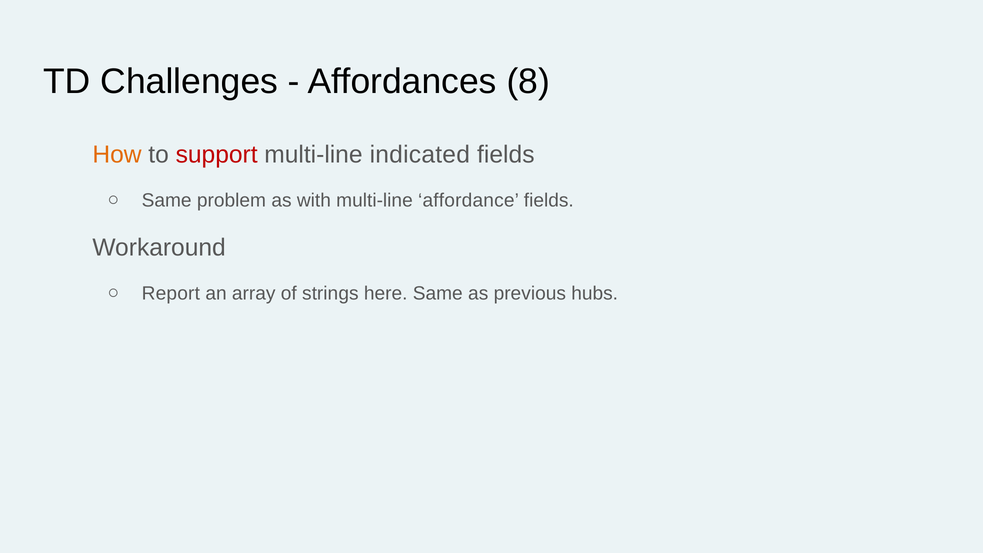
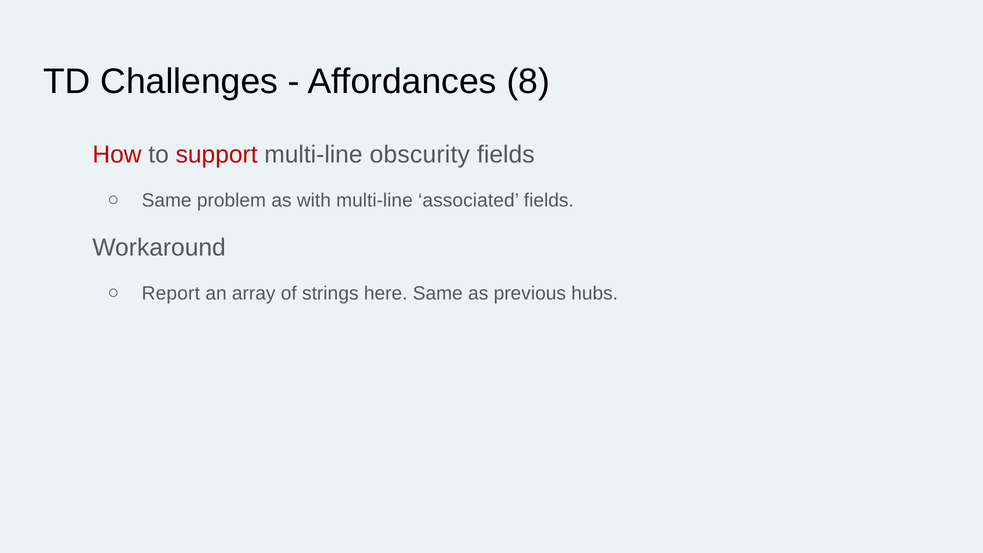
How colour: orange -> red (117, 155)
indicated: indicated -> obscurity (420, 155)
affordance: affordance -> associated (469, 200)
